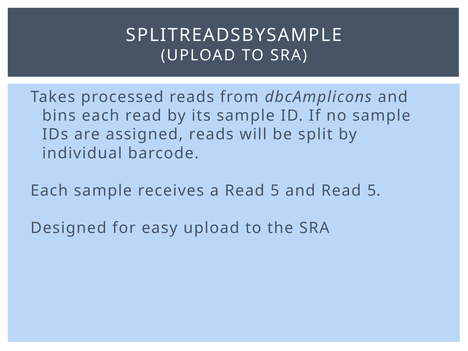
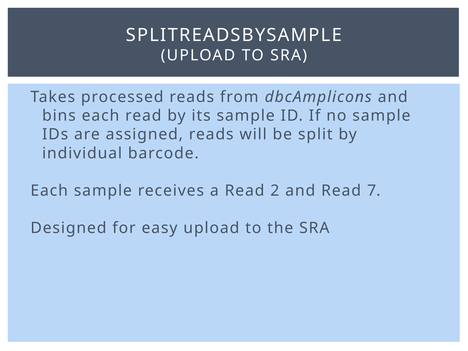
a Read 5: 5 -> 2 (275, 191)
and Read 5: 5 -> 7 (374, 191)
